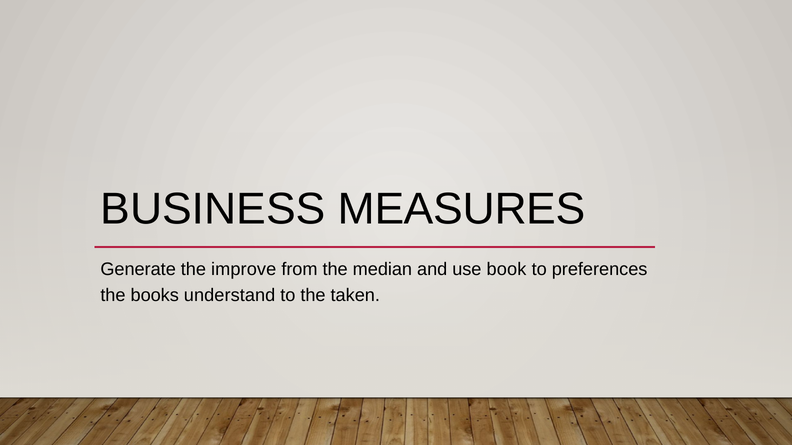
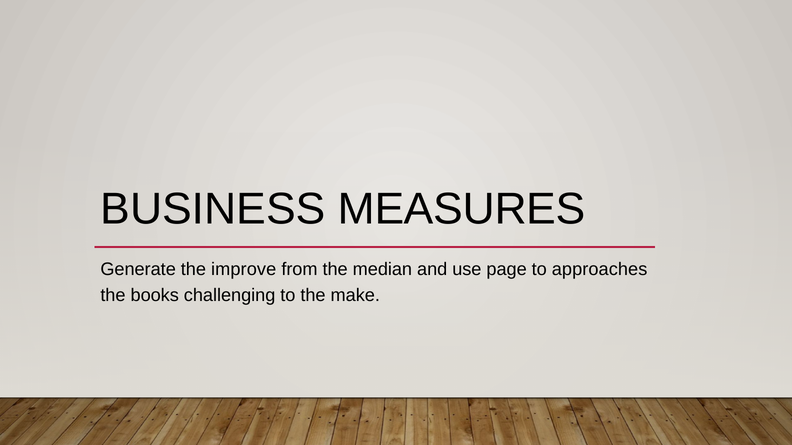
book: book -> page (507, 270)
preferences: preferences -> approaches (600, 270)
understand: understand -> challenging (230, 296)
taken: taken -> make (355, 296)
